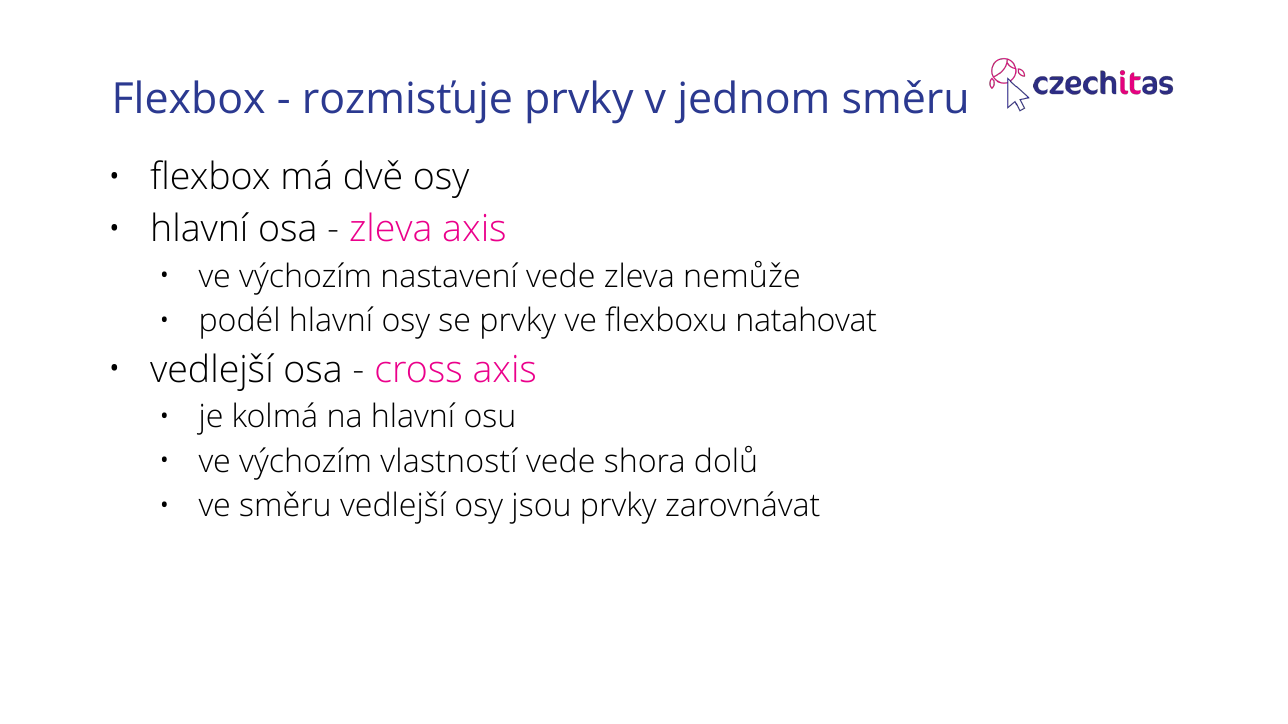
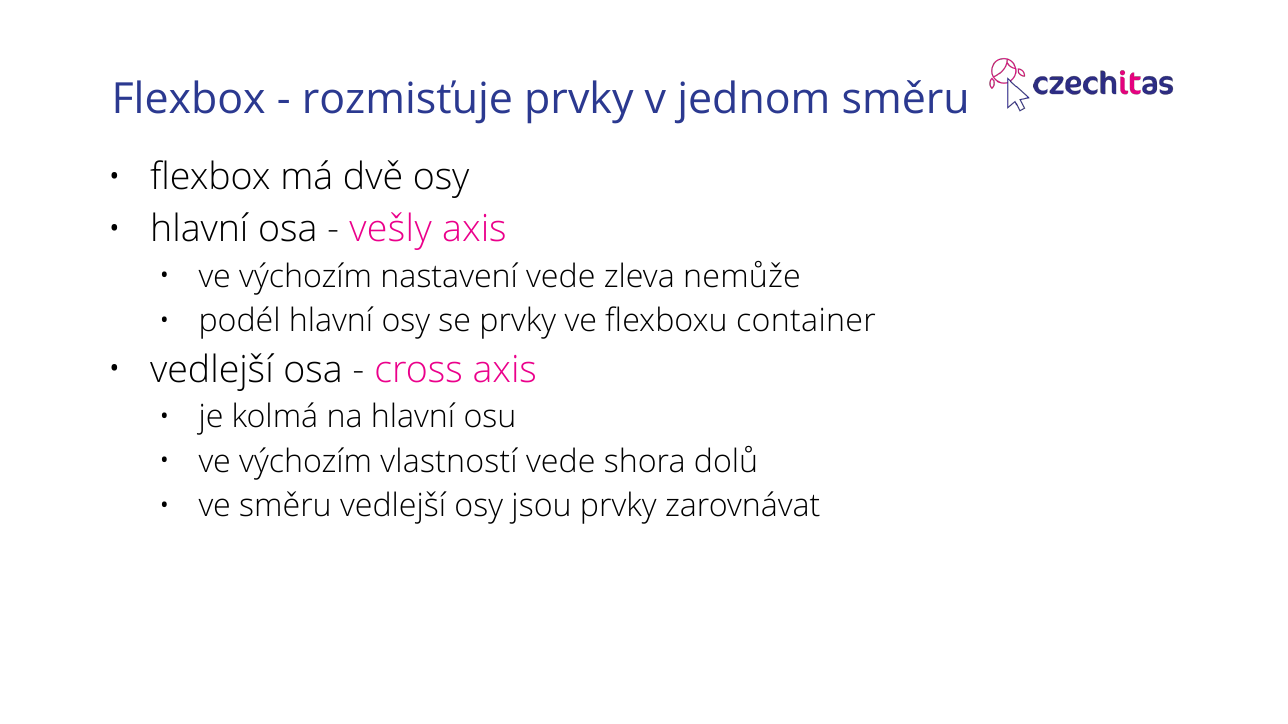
zleva: zleva -> vešly (391, 229)
natahovat: natahovat -> container (806, 321)
